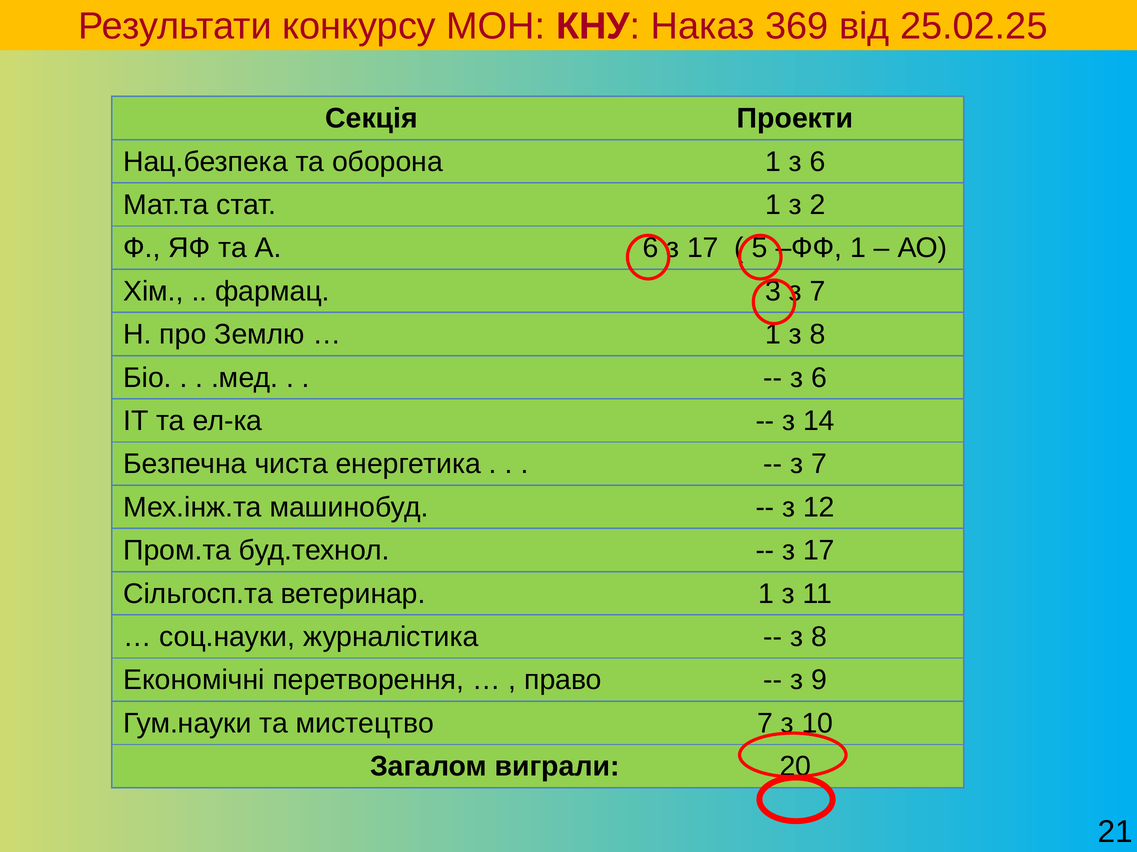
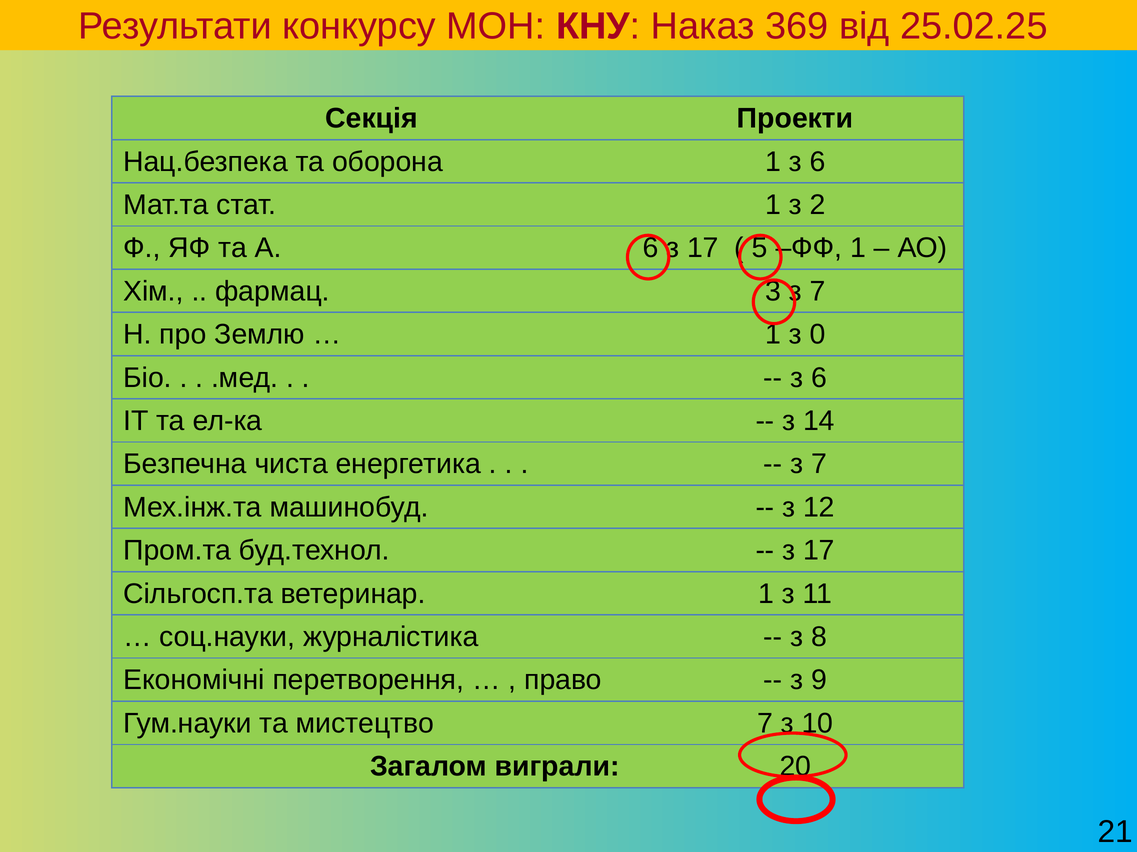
1 з 8: 8 -> 0 (817, 335)
